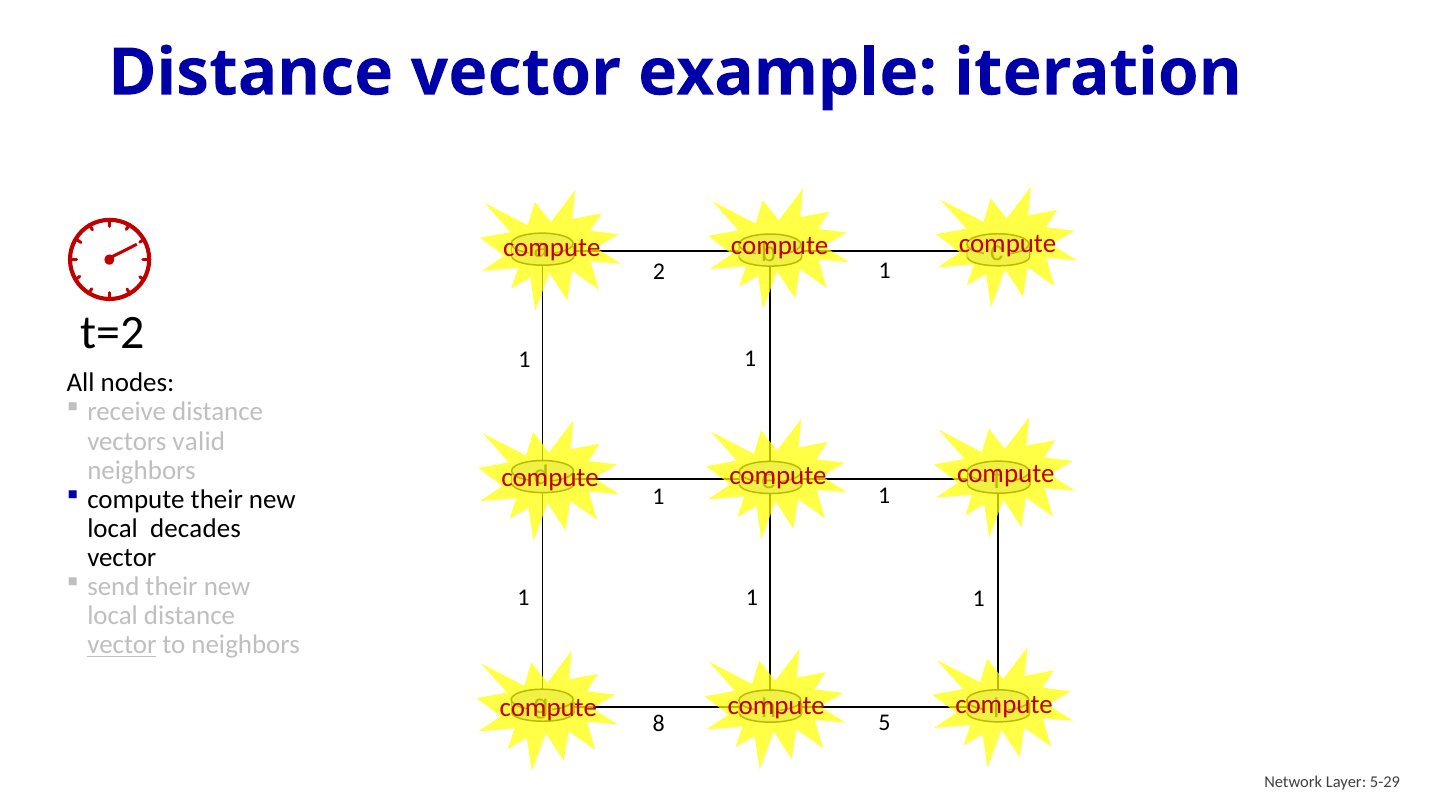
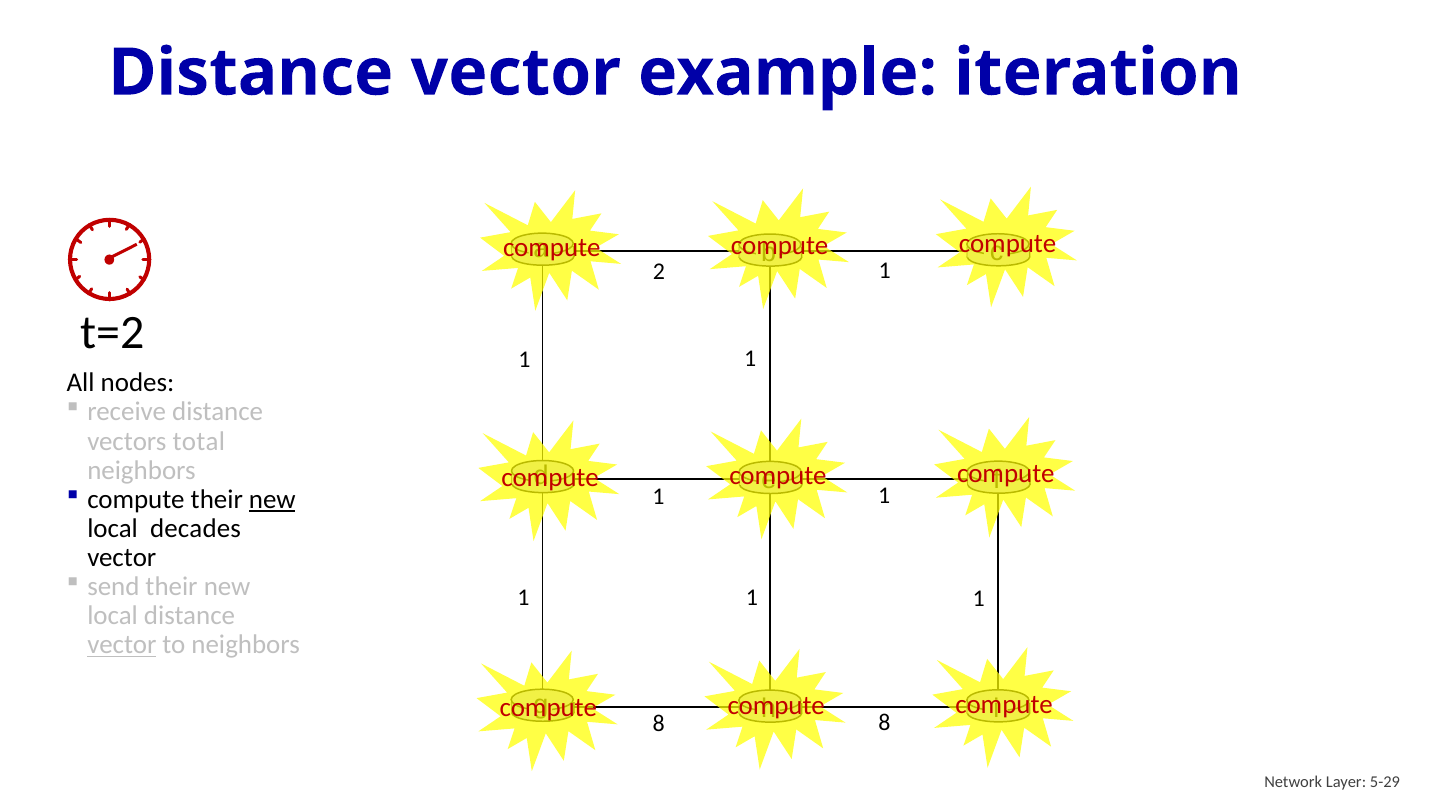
valid: valid -> total (199, 441)
new underline: none -> present (272, 499)
8 5: 5 -> 8 (885, 722)
